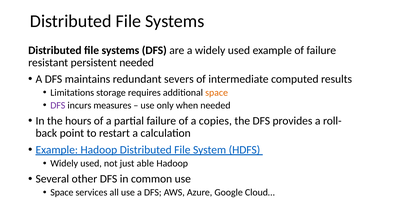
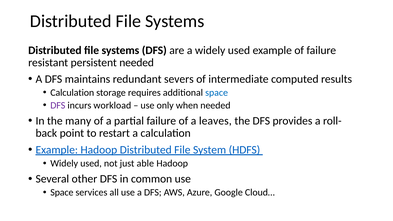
Limitations: Limitations -> Calculation (72, 93)
space colour: orange -> blue (217, 93)
measures: measures -> workload (112, 105)
hours: hours -> many (78, 121)
copies: copies -> leaves (215, 121)
